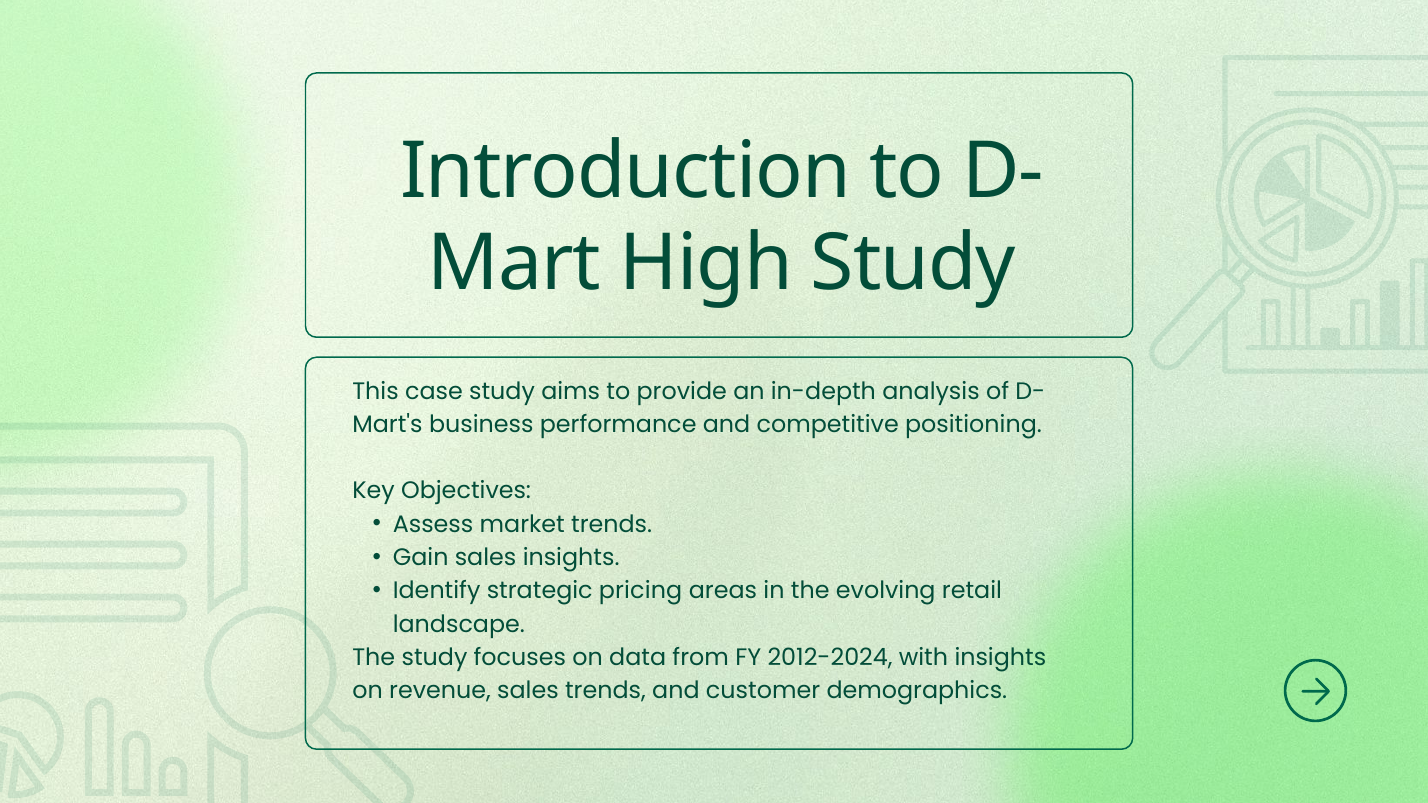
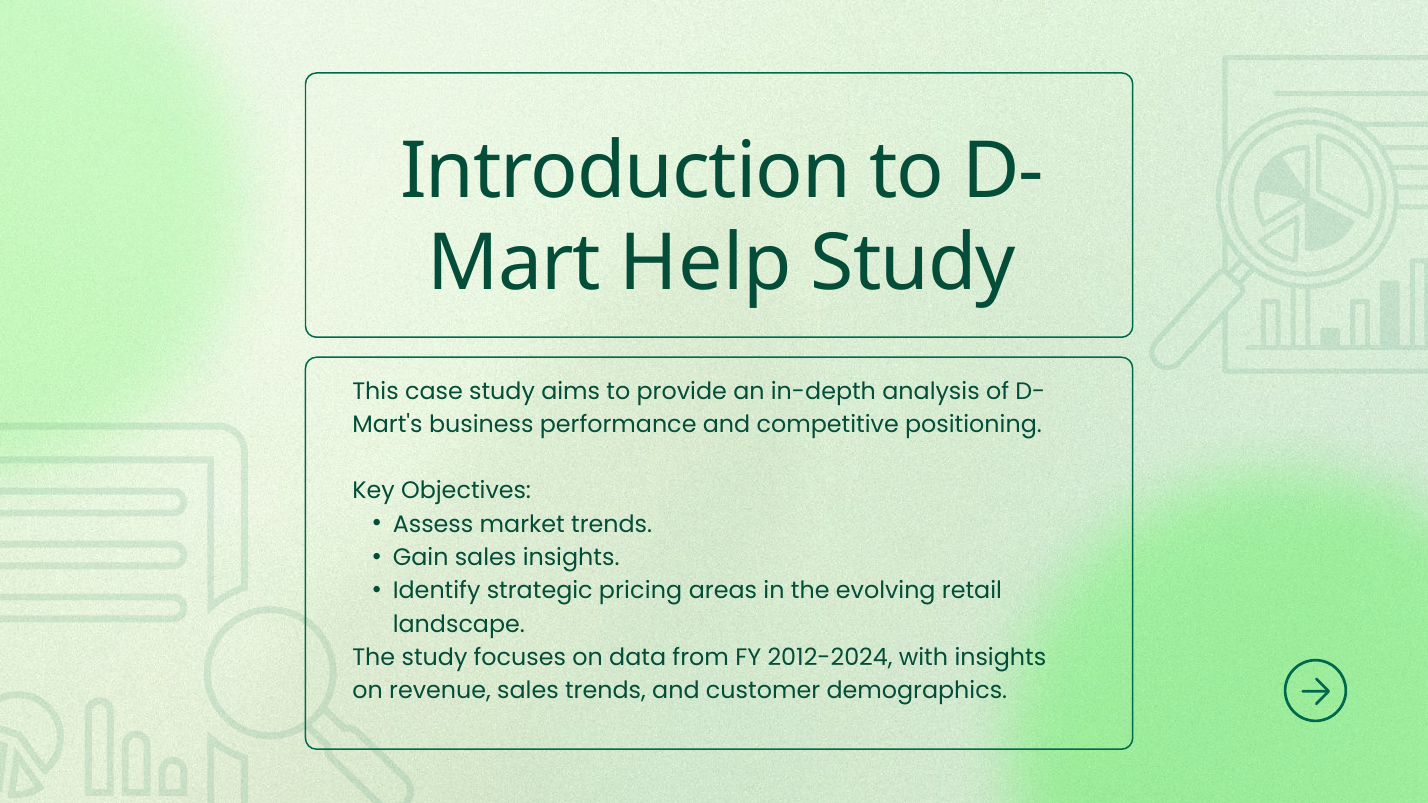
High: High -> Help (706, 263)
